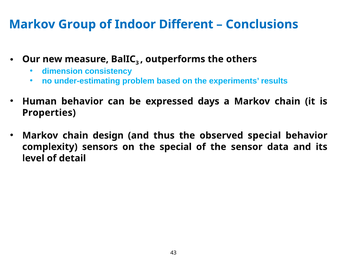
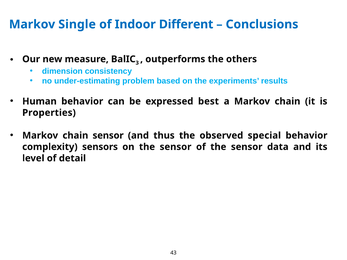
Group: Group -> Single (77, 24)
days: days -> best (208, 101)
chain design: design -> sensor (108, 136)
on the special: special -> sensor (176, 147)
